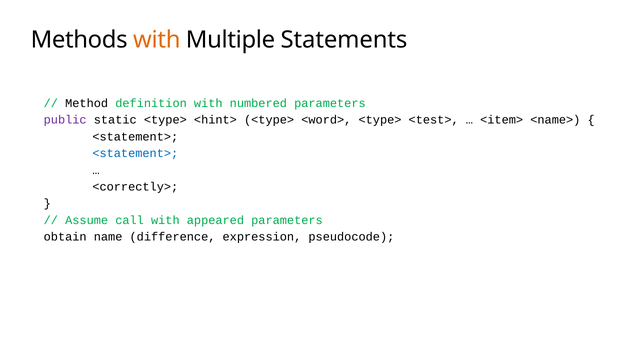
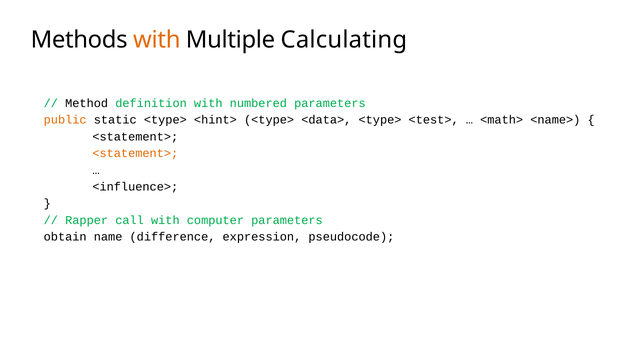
Statements: Statements -> Calculating (344, 40)
public colour: purple -> orange (65, 120)
<word>: <word> -> <data> (326, 120)
<item>: <item> -> <math> (502, 120)
<statement> colour: blue -> orange (135, 153)
<correctly>: <correctly> -> <influence> (135, 187)
Assume: Assume -> Rapper (87, 220)
appeared: appeared -> computer (215, 220)
